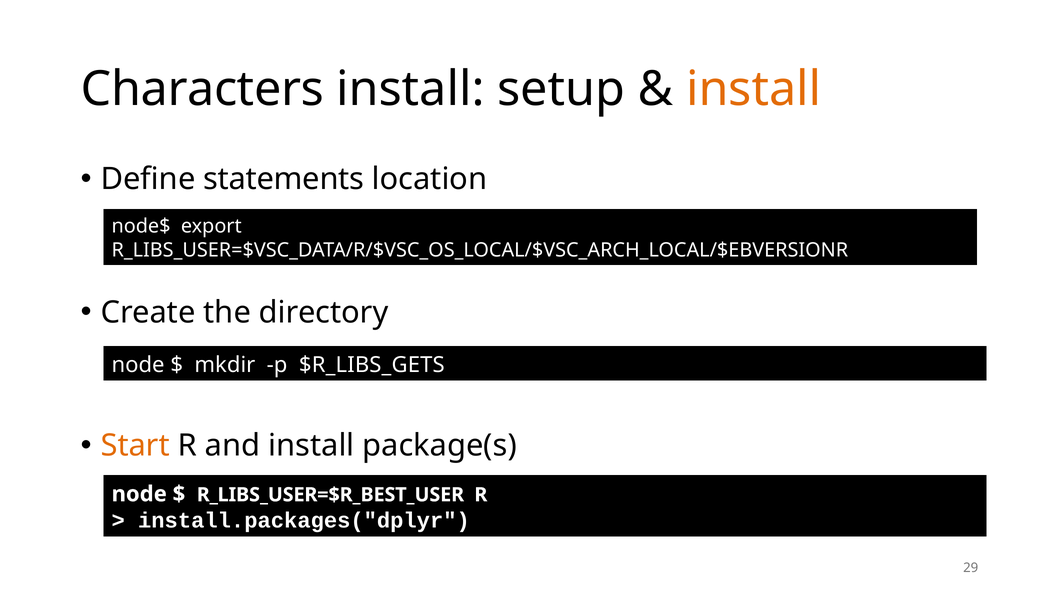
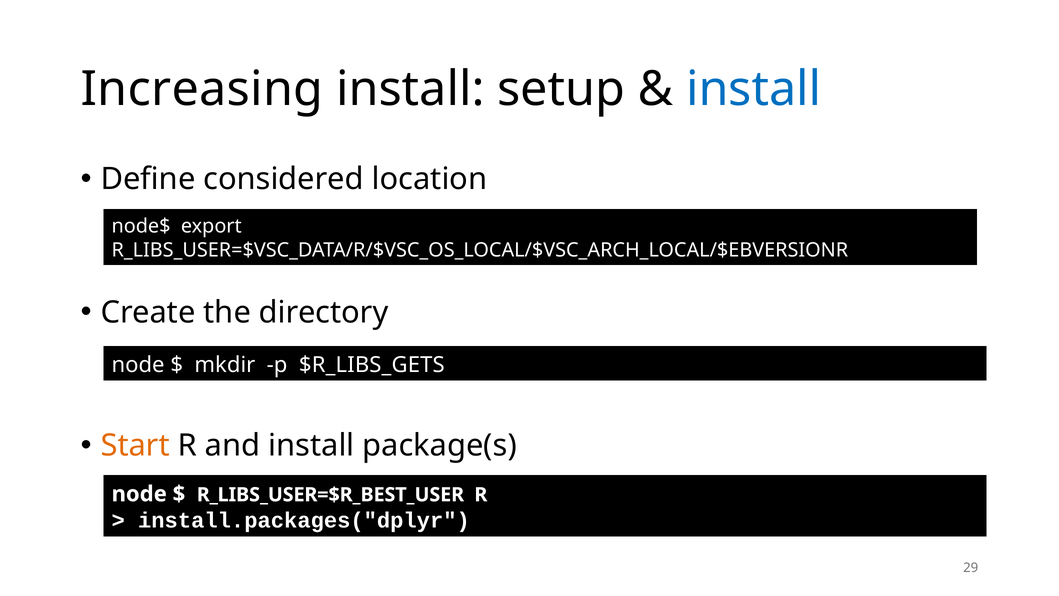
Characters: Characters -> Increasing (202, 89)
install colour: orange -> blue (754, 89)
statements: statements -> considered (284, 179)
